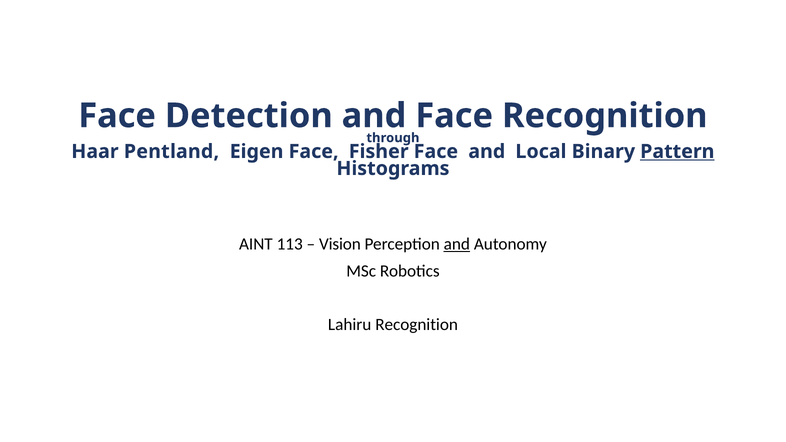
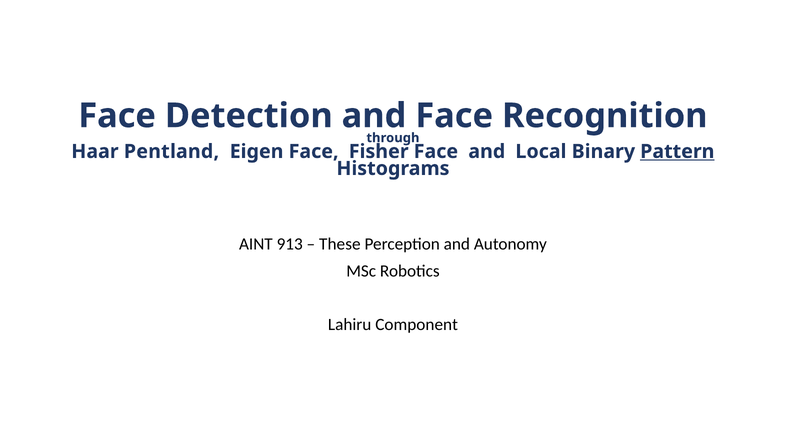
113: 113 -> 913 (290, 244)
Vision: Vision -> These (340, 244)
and underline: present -> none (457, 244)
Lahiru Recognition: Recognition -> Component (417, 325)
